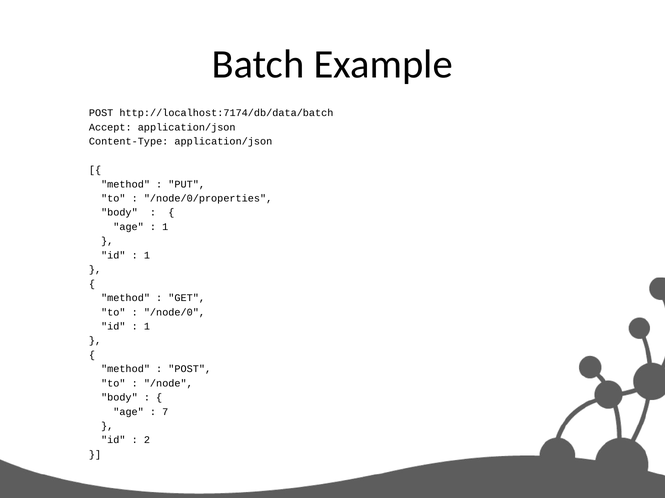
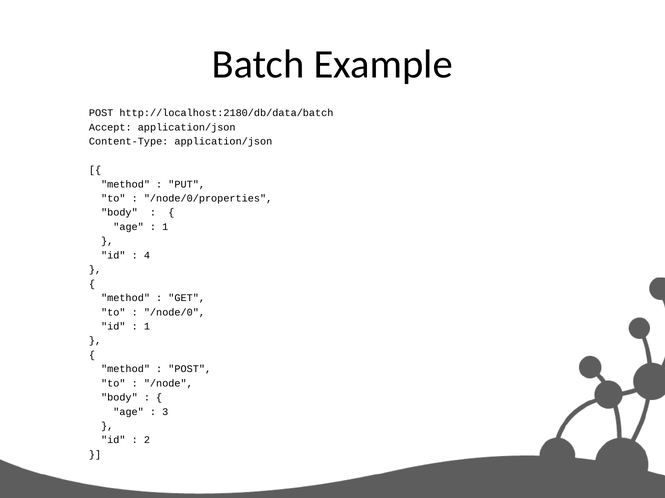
http://localhost:7174/db/data/batch: http://localhost:7174/db/data/batch -> http://localhost:2180/db/data/batch (226, 113)
1: 1 -> 4 (147, 256)
7: 7 -> 3 (165, 412)
